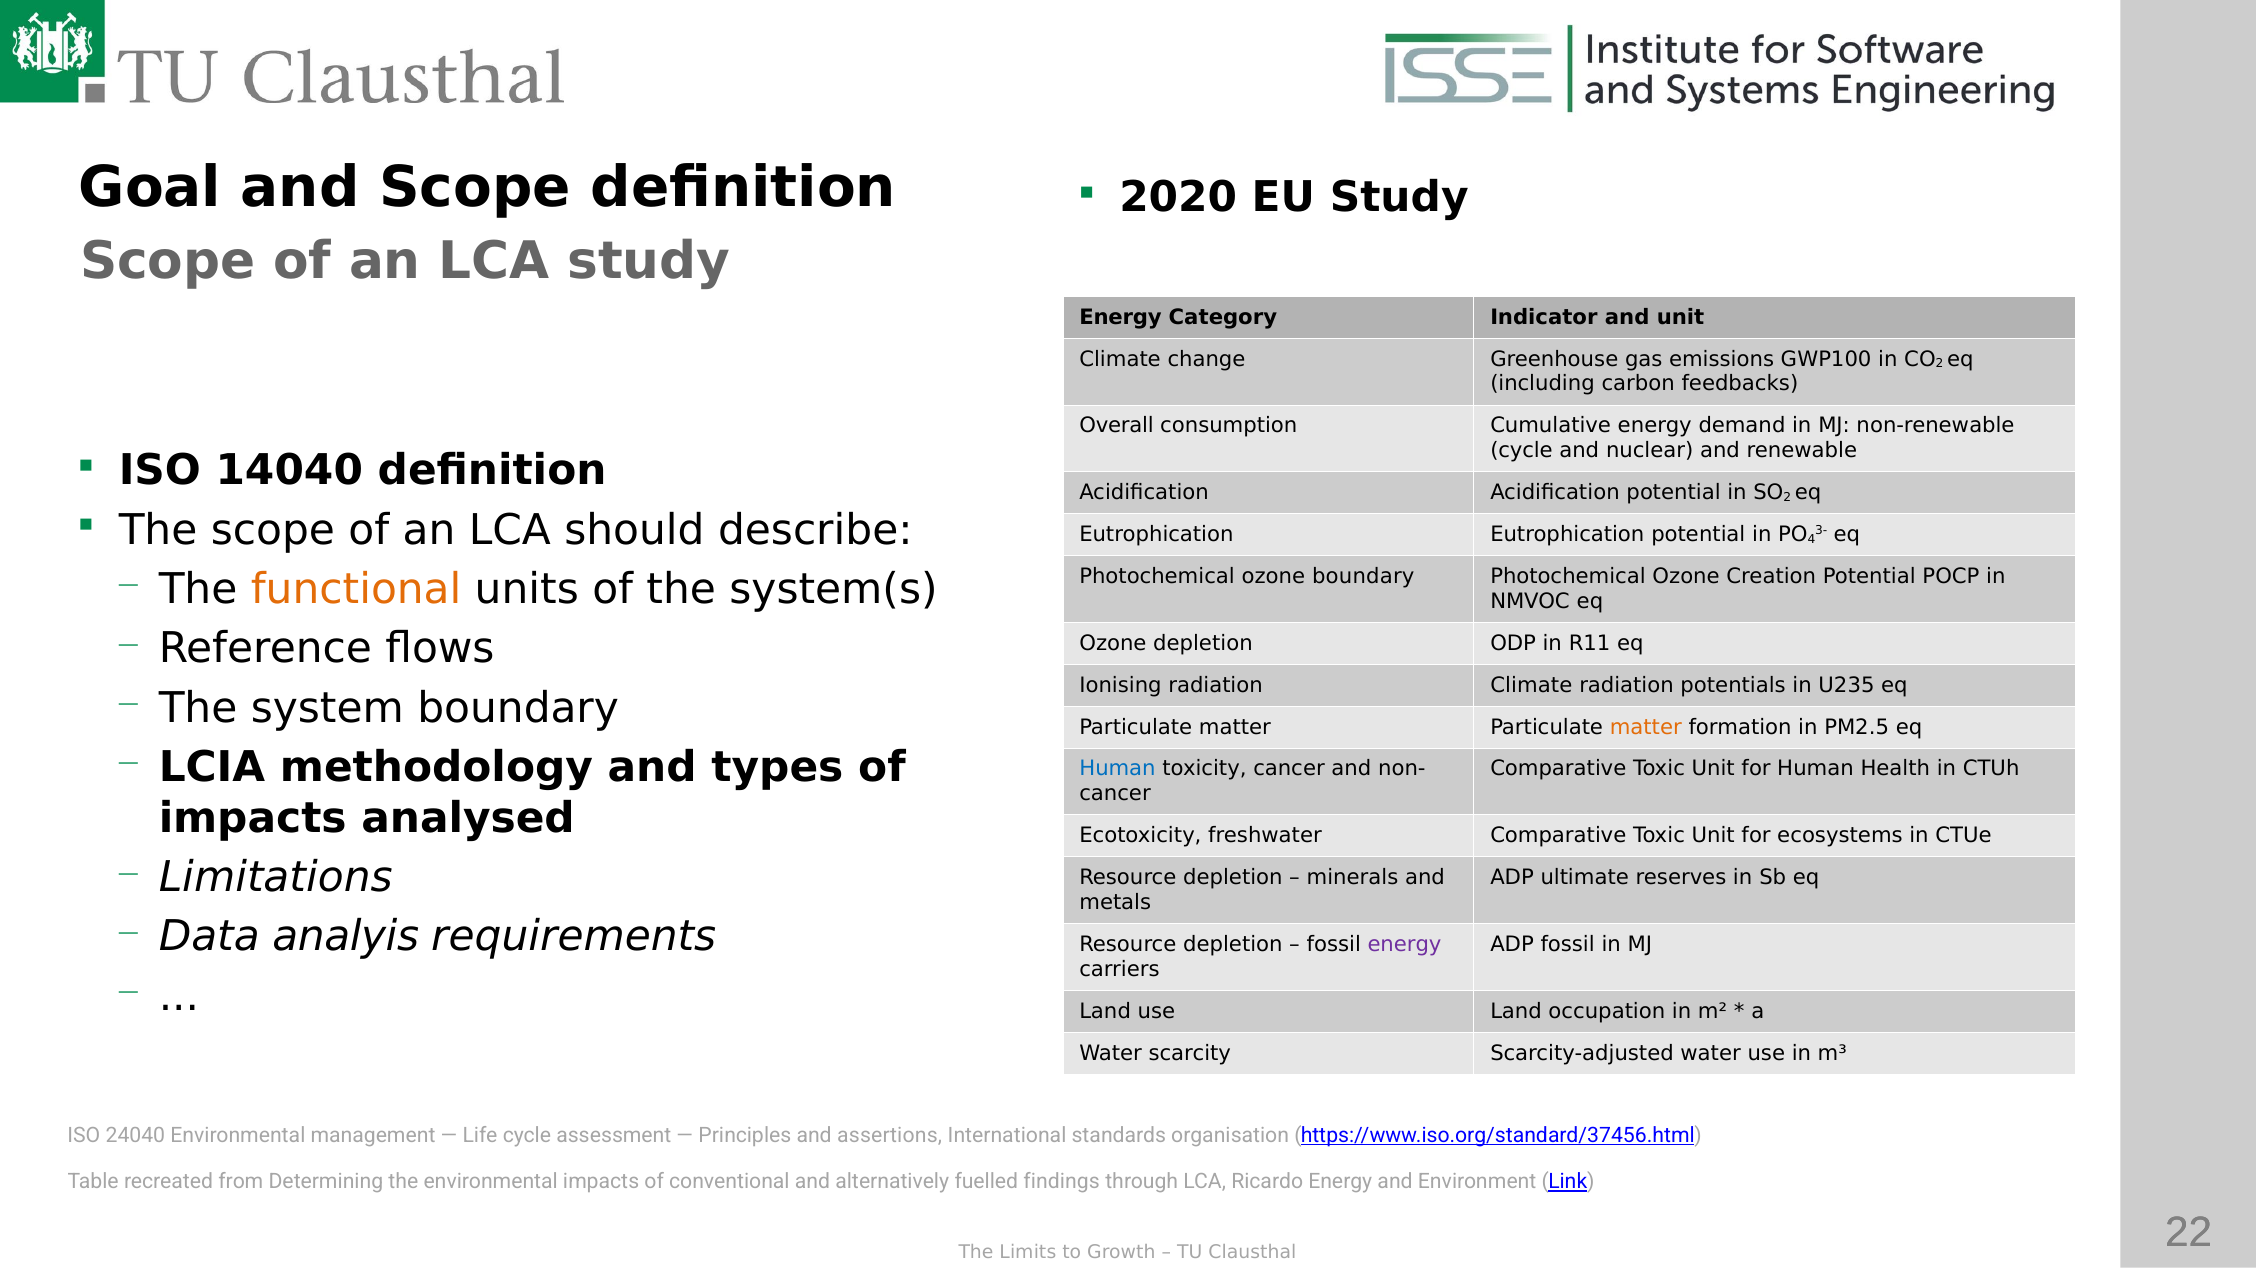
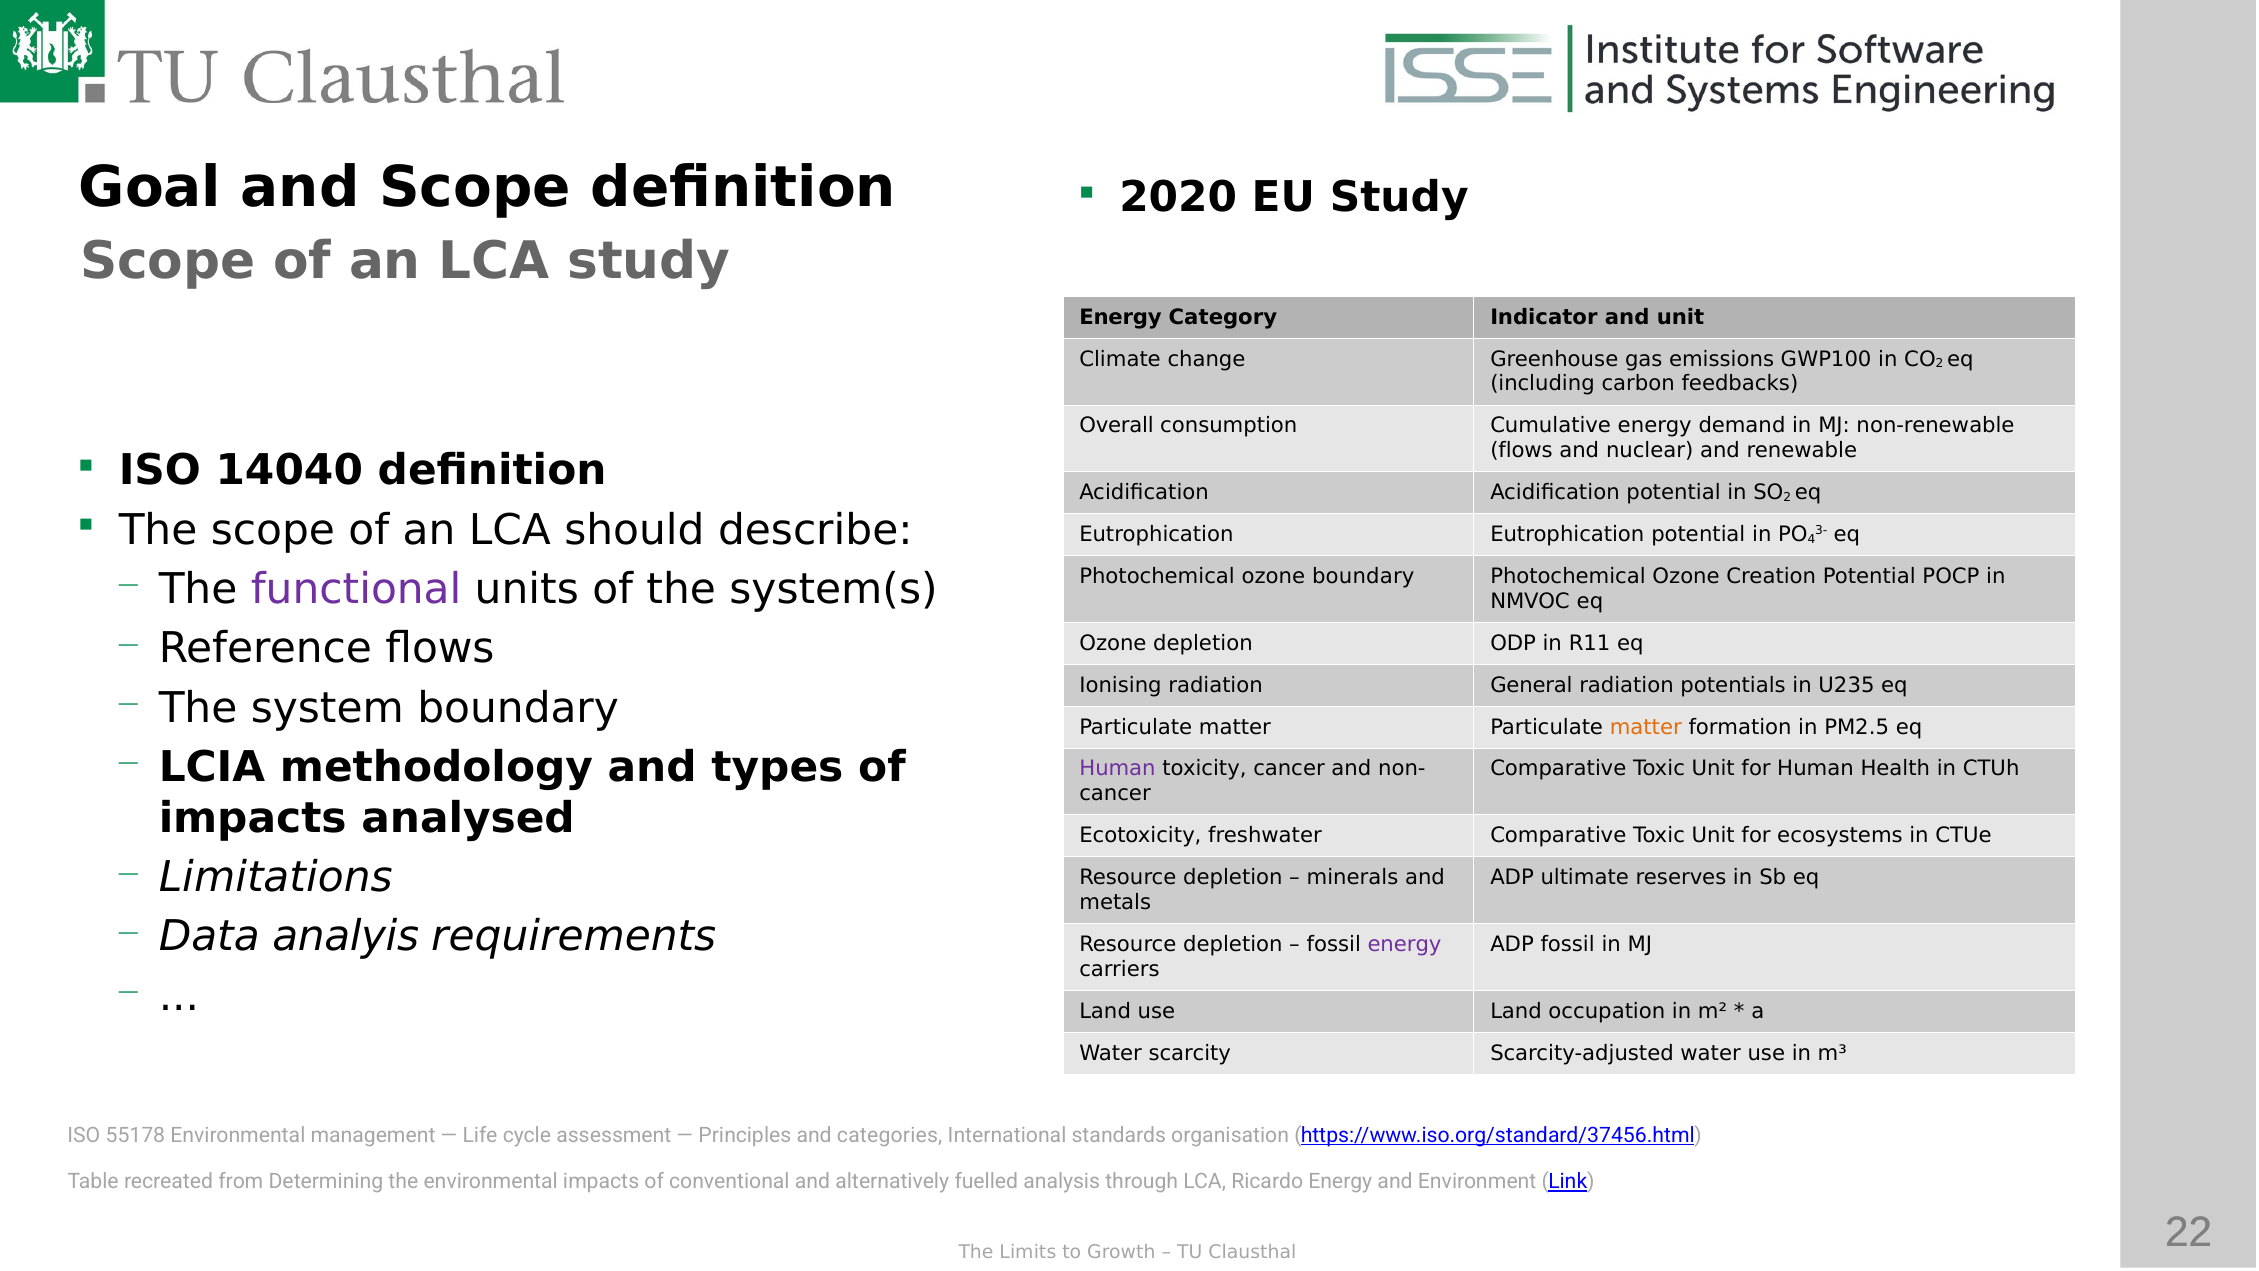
cycle: cycle -> flows (1522, 451)
functional colour: orange -> purple (356, 589)
radiation Climate: Climate -> General (1531, 685)
Human colour: blue -> purple (1117, 769)
24040: 24040 -> 55178 (135, 1135)
assertions: assertions -> categories (890, 1135)
findings: findings -> analysis (1062, 1181)
